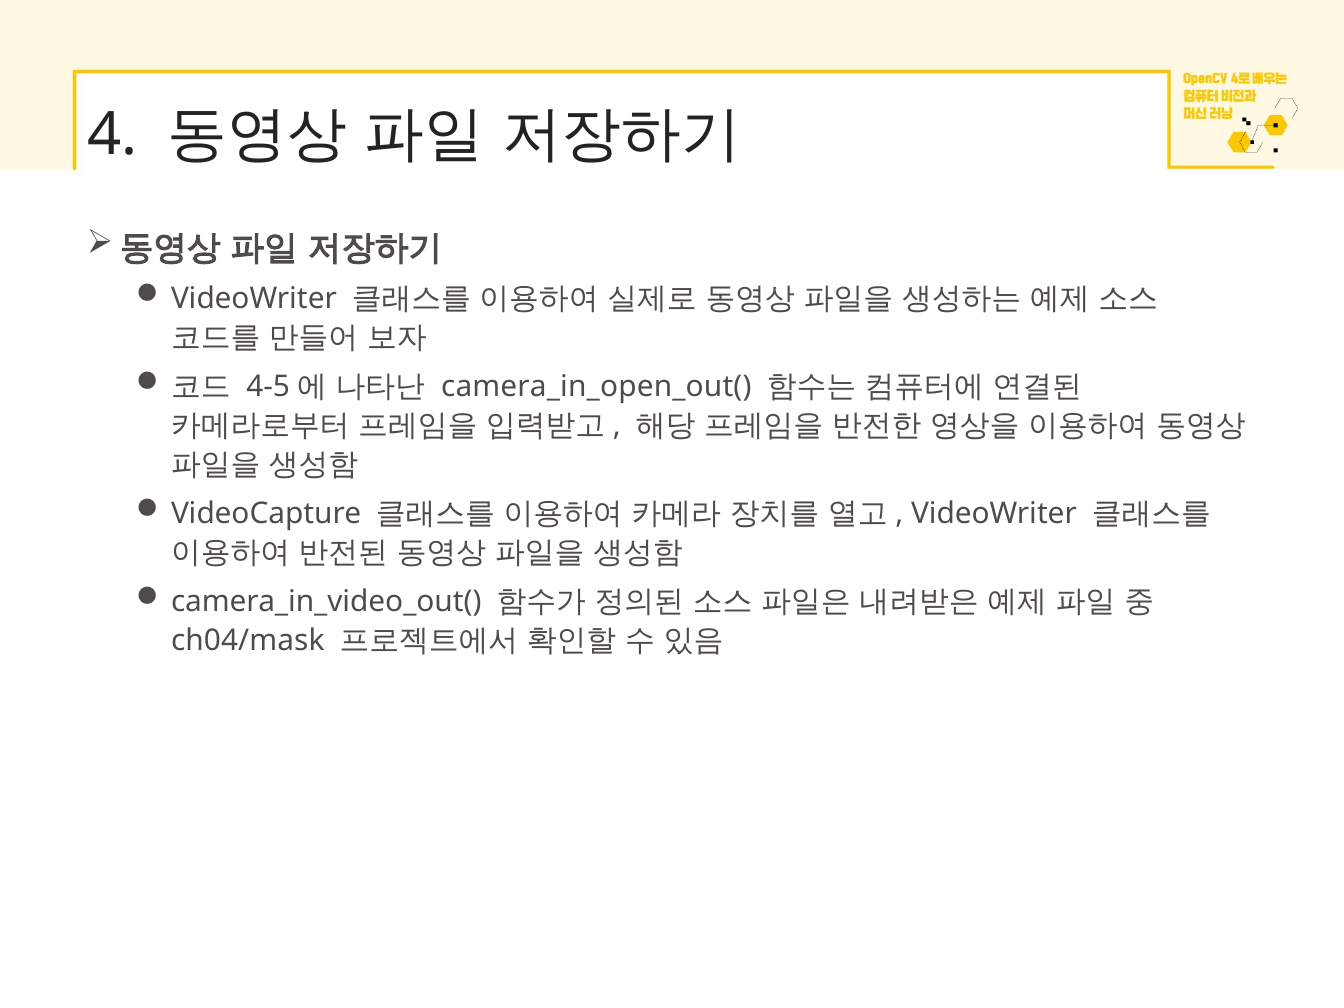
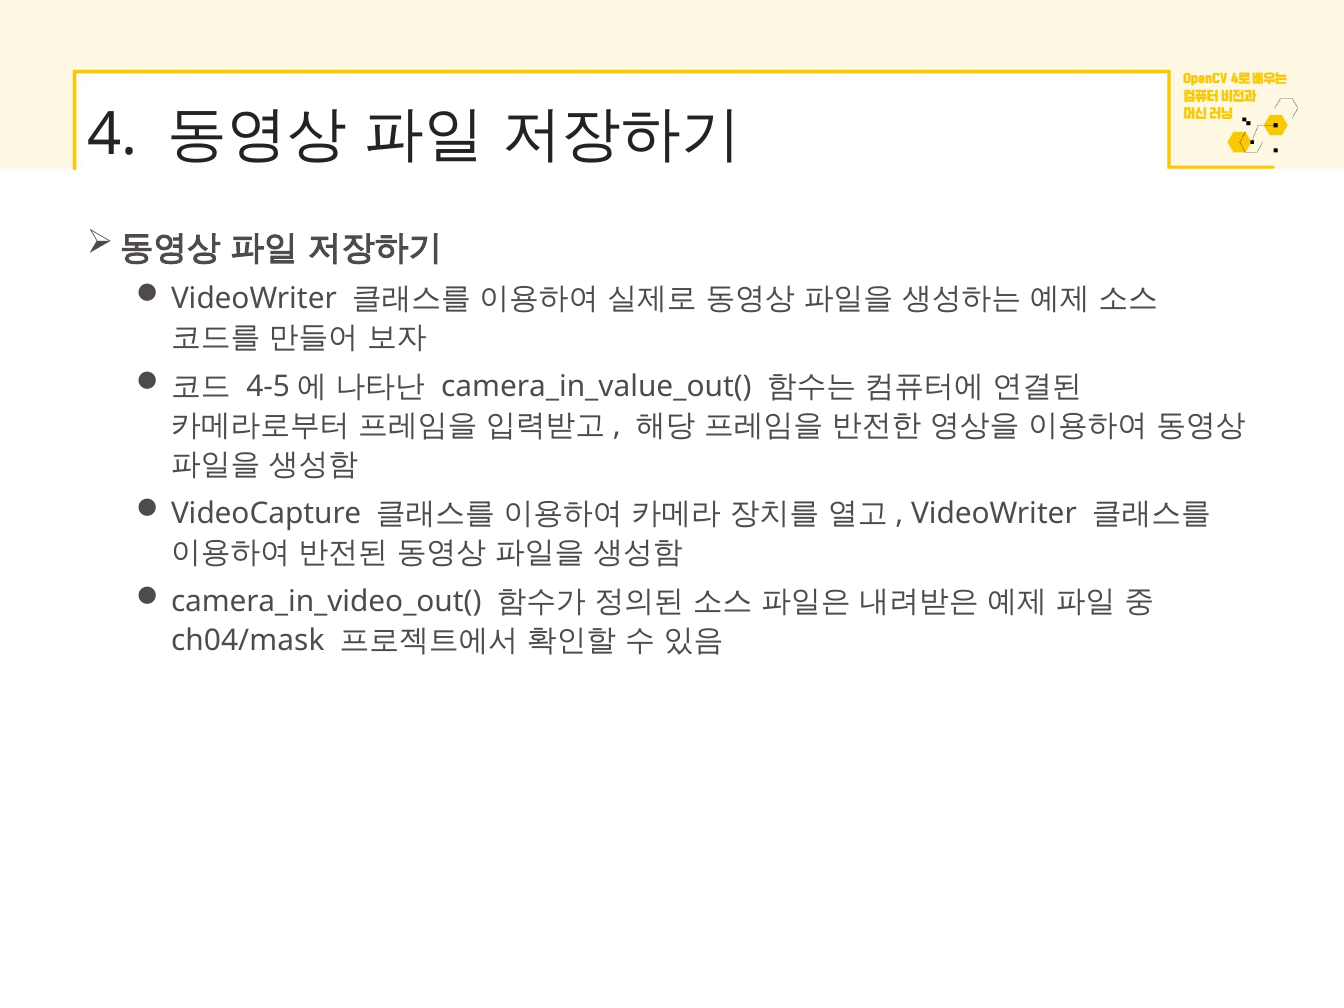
camera_in_open_out(: camera_in_open_out( -> camera_in_value_out( (596, 386)
